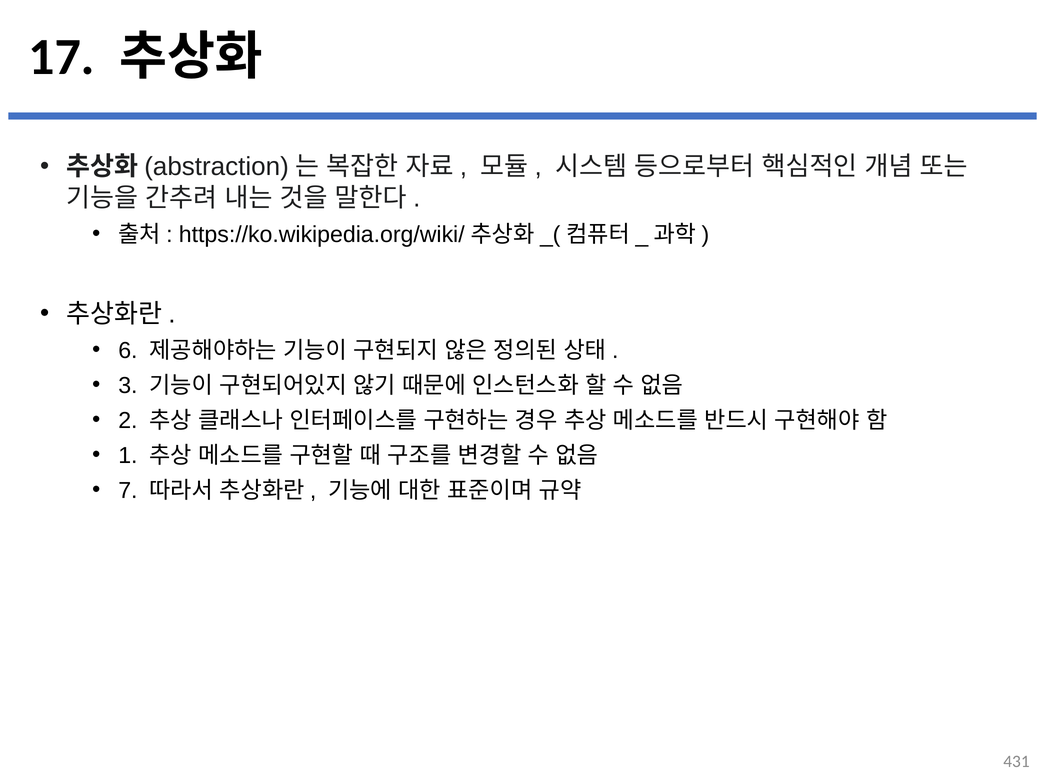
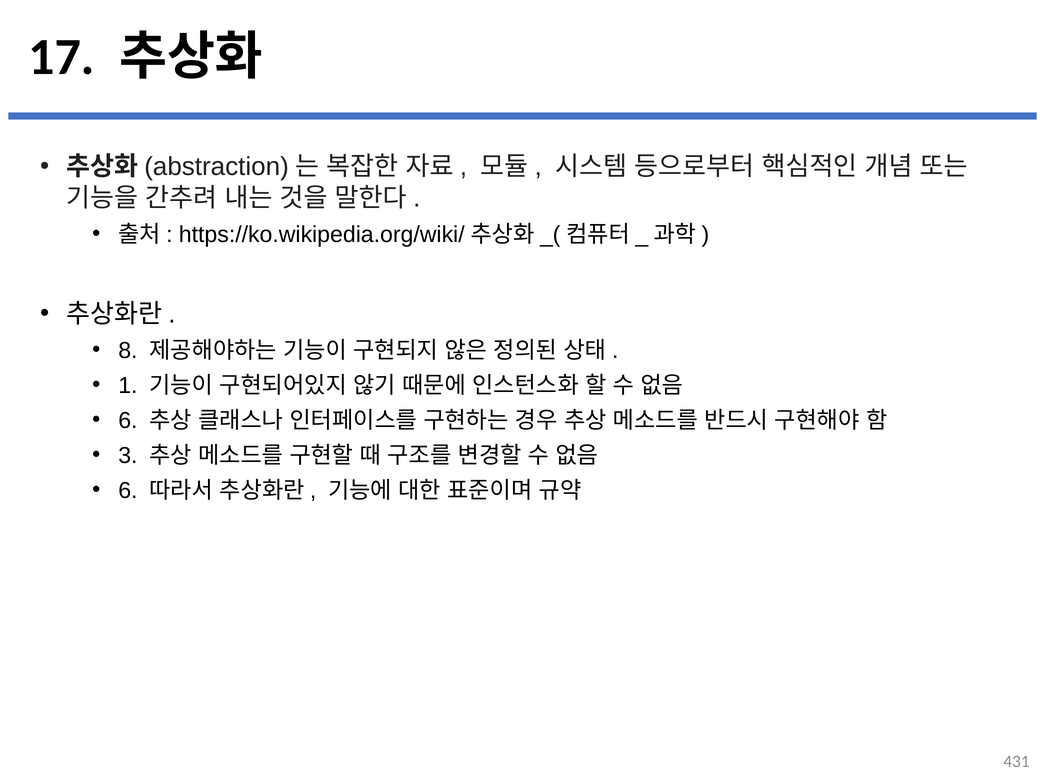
6: 6 -> 8 (128, 350)
3: 3 -> 1 (128, 385)
2: 2 -> 6 (128, 420)
1: 1 -> 3 (128, 455)
7: 7 -> 6 (128, 490)
